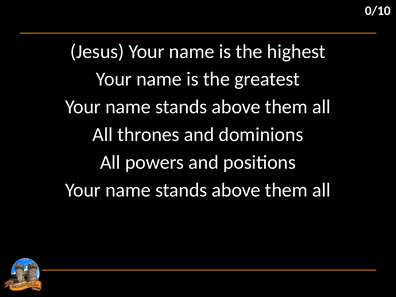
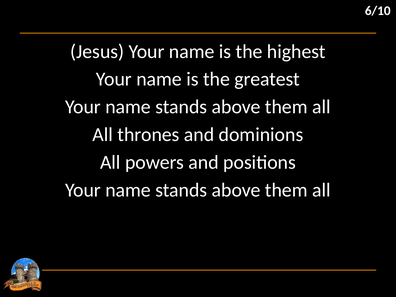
0/10: 0/10 -> 6/10 (378, 11)
